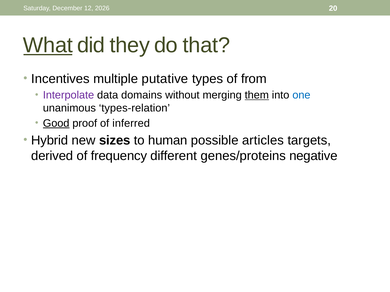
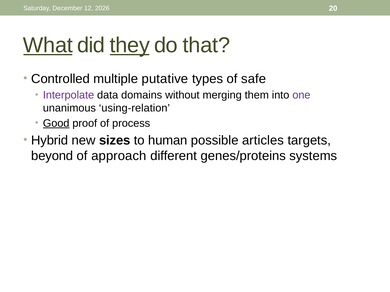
they underline: none -> present (130, 45)
Incentives: Incentives -> Controlled (60, 79)
from: from -> safe (254, 79)
them underline: present -> none (257, 95)
one colour: blue -> purple (301, 95)
types-relation: types-relation -> using-relation (134, 108)
inferred: inferred -> process (131, 123)
derived: derived -> beyond (52, 156)
frequency: frequency -> approach (119, 156)
negative: negative -> systems (313, 156)
